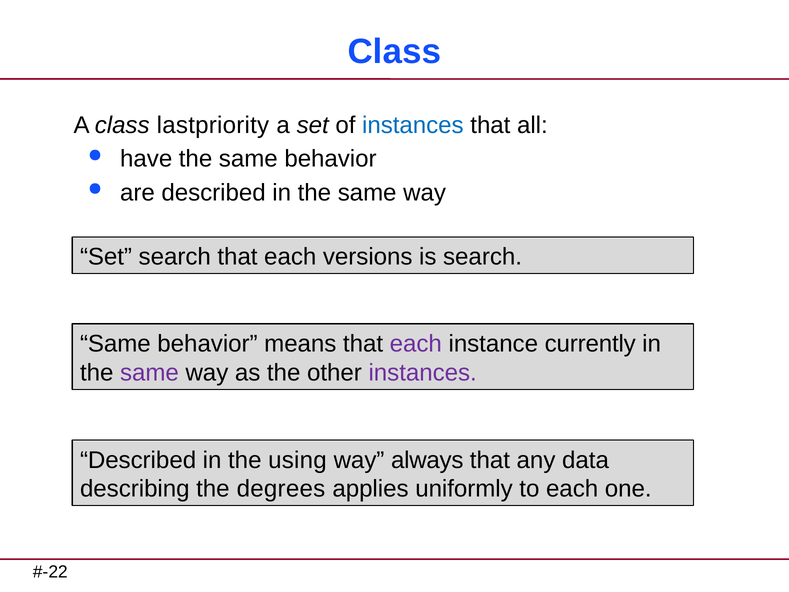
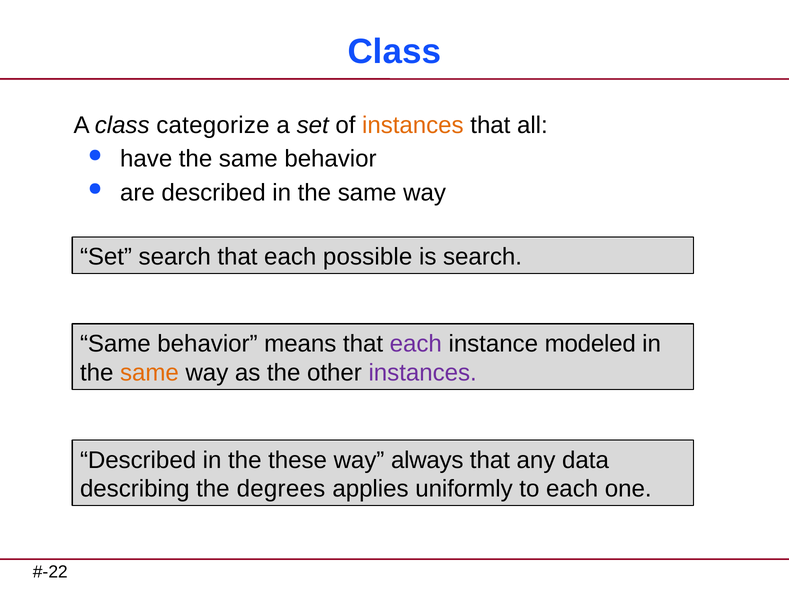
lastpriority: lastpriority -> categorize (213, 125)
instances colour: blue -> orange (413, 125)
versions: versions -> possible (368, 257)
currently: currently -> modeled (590, 344)
same colour: purple -> orange (149, 373)
using: using -> these (298, 460)
